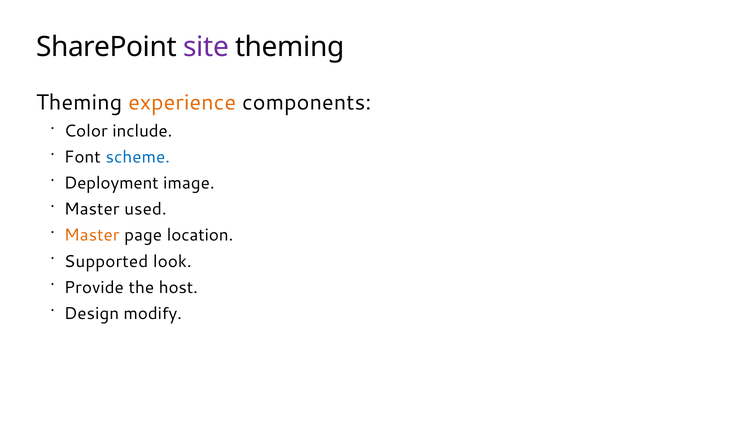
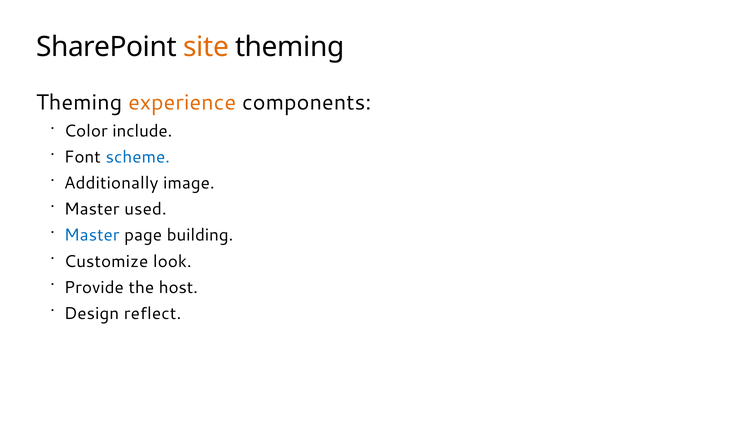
site colour: purple -> orange (206, 47)
Deployment: Deployment -> Additionally (111, 183)
Master colour: orange -> blue (92, 236)
location: location -> building (200, 236)
Supported: Supported -> Customize (106, 262)
modify: modify -> reflect (153, 314)
